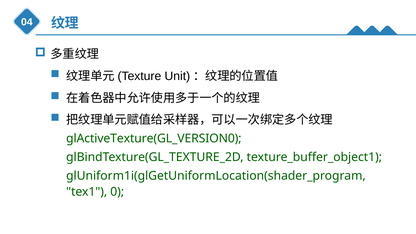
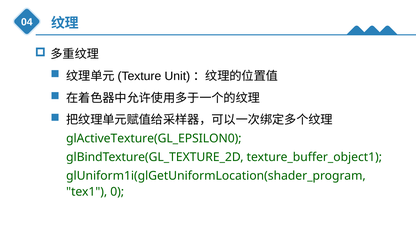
glActiveTexture(GL_VERSION0: glActiveTexture(GL_VERSION0 -> glActiveTexture(GL_EPSILON0 (154, 138)
